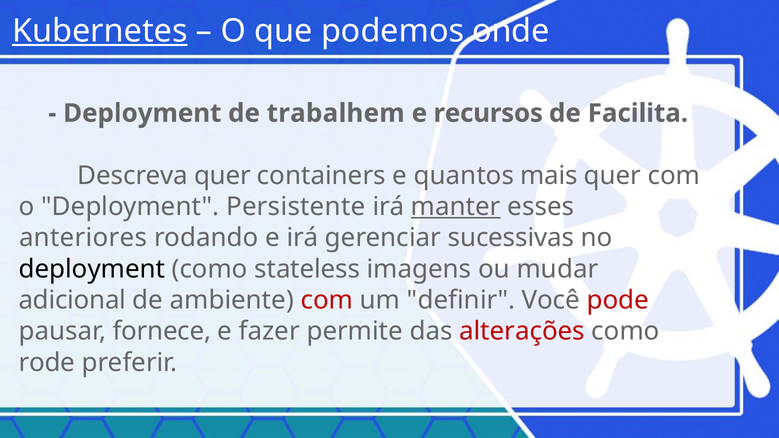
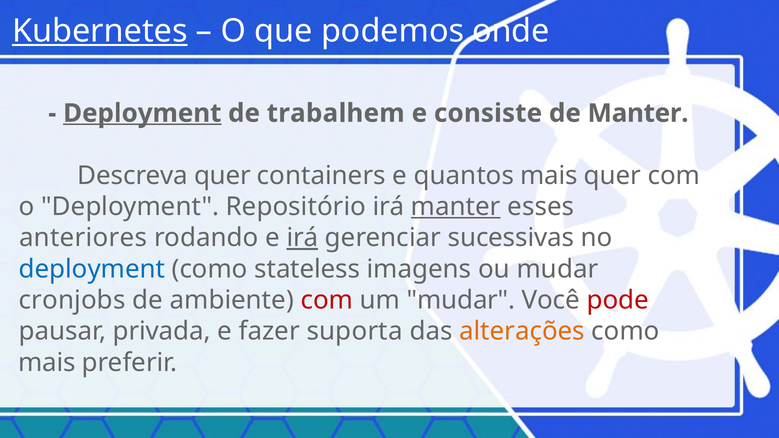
Deployment underline: none -> present (142, 113)
recursos: recursos -> consiste (488, 113)
de Facilita: Facilita -> Manter (638, 113)
Persistente: Persistente -> Repositório (296, 207)
irá underline: none -> present (303, 238)
deployment colour: black -> blue (92, 269)
adicional: adicional -> cronjobs (72, 300)
um definir: definir -> mudar (461, 300)
fornece: fornece -> privada (162, 331)
permite: permite -> suporta (355, 331)
alterações colour: red -> orange (522, 331)
rode: rode -> mais (47, 363)
